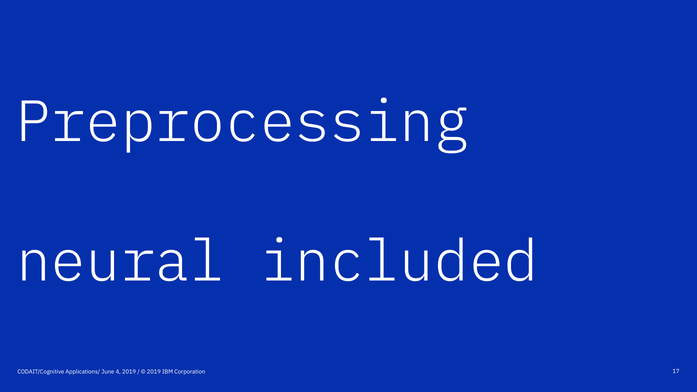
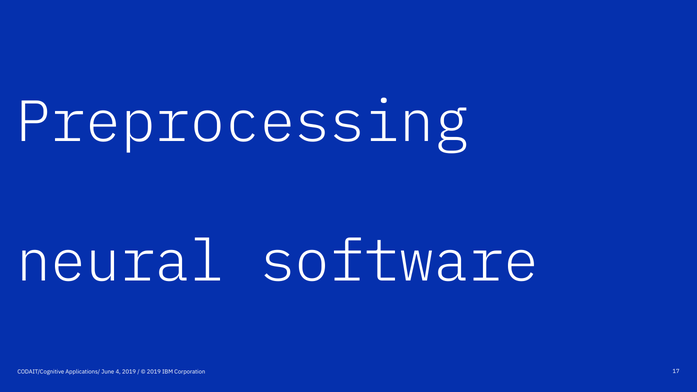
included: included -> software (399, 261)
